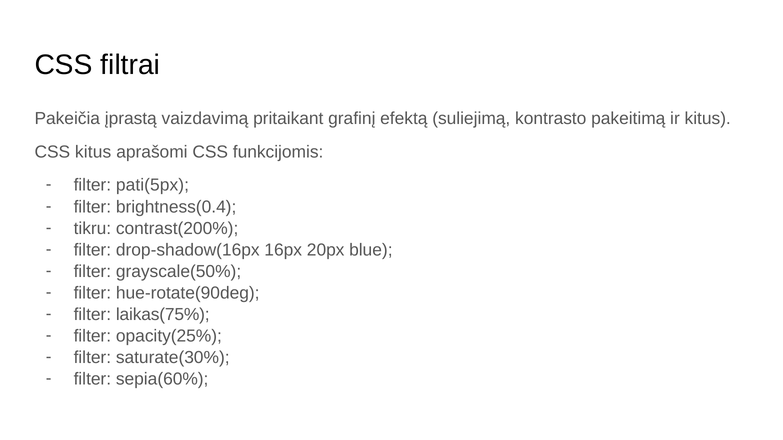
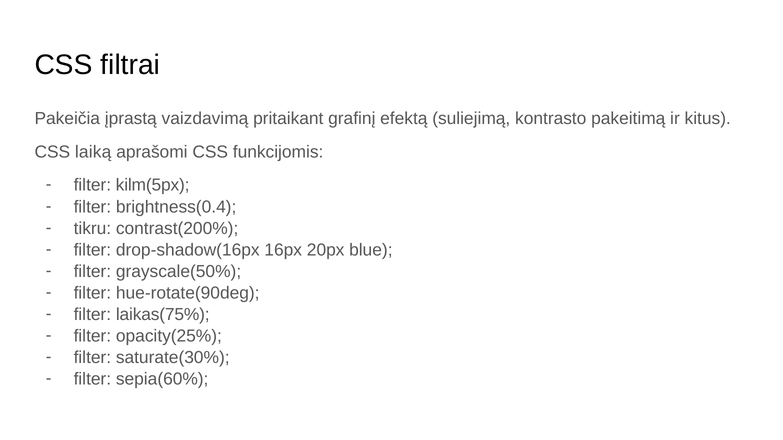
CSS kitus: kitus -> laiką (93, 152)
pati(5px: pati(5px -> kilm(5px (153, 185)
